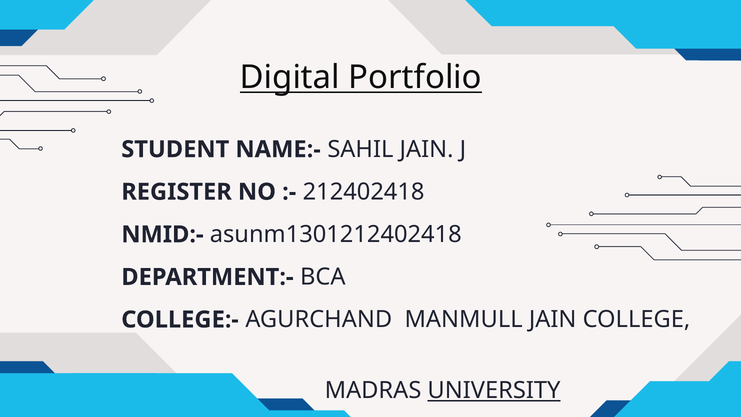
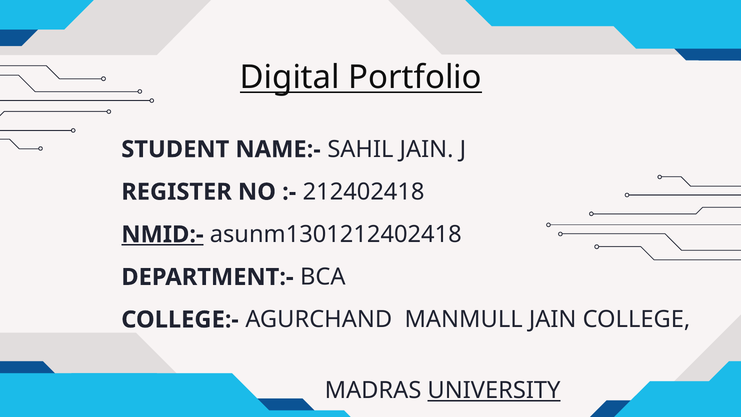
NMID:- underline: none -> present (162, 234)
